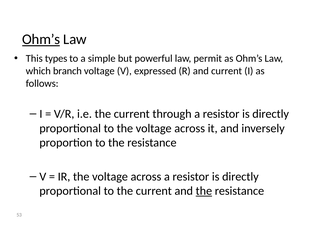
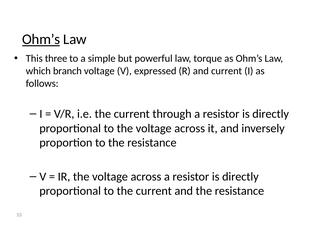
types: types -> three (56, 59)
permit: permit -> torque (208, 59)
the underline: present -> none (204, 191)
